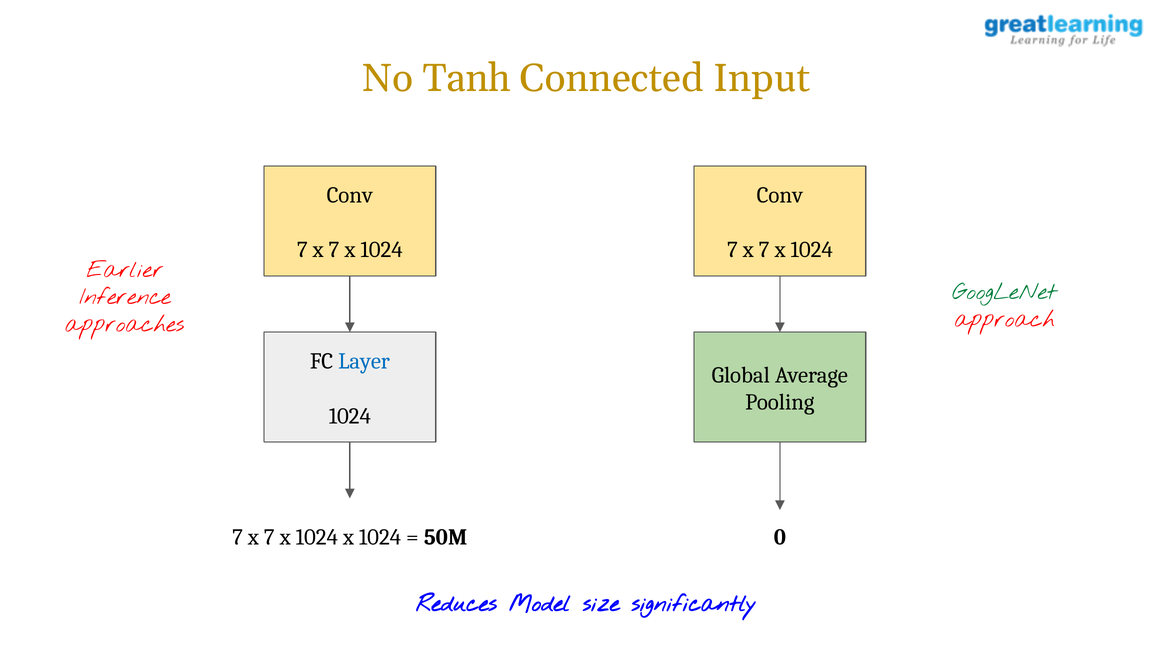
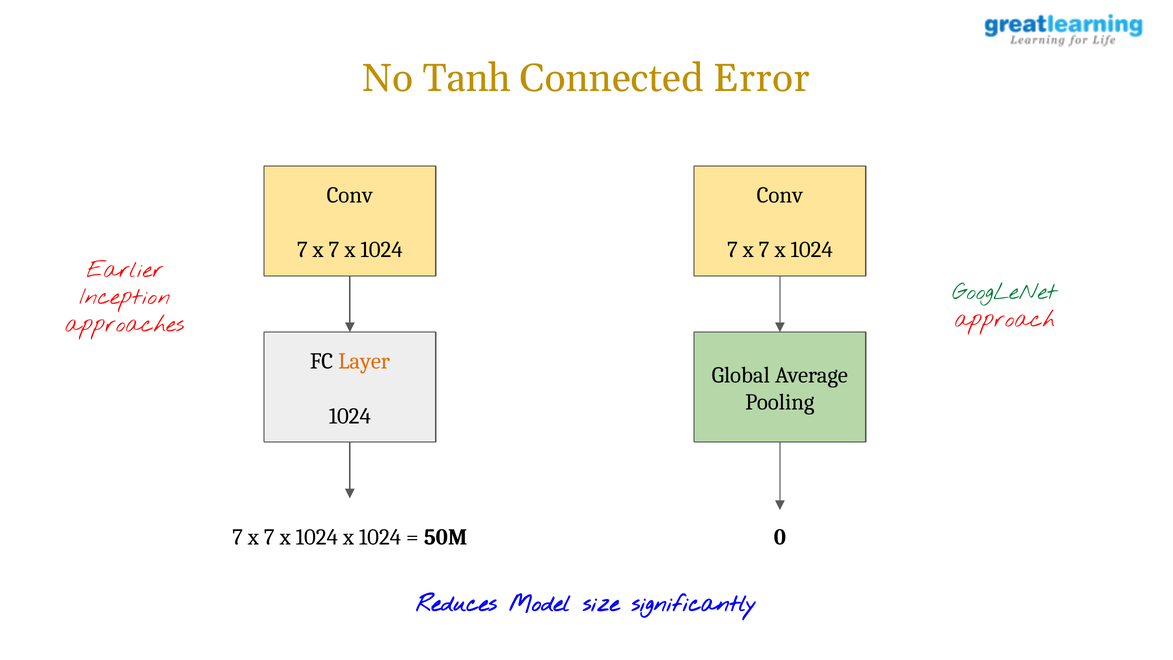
Input: Input -> Error (762, 78)
Inference: Inference -> Inception (125, 297)
Layer colour: blue -> orange (364, 361)
